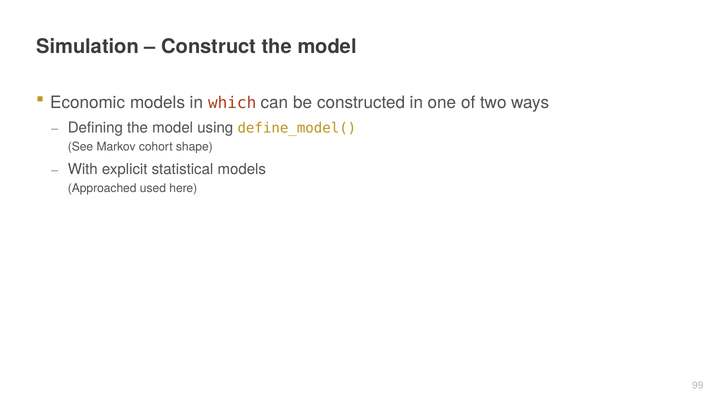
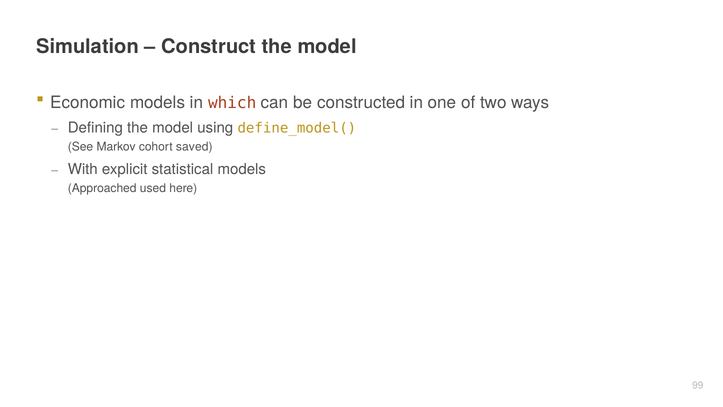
shape: shape -> saved (194, 147)
